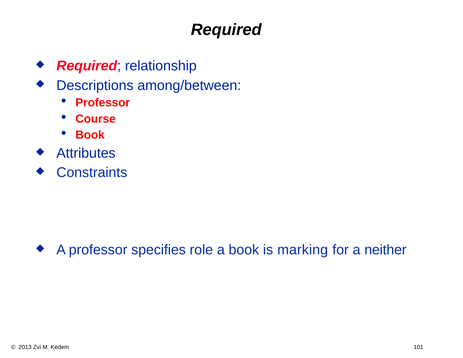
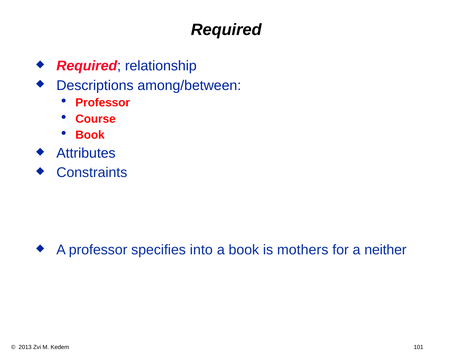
role: role -> into (201, 250)
marking: marking -> mothers (303, 250)
